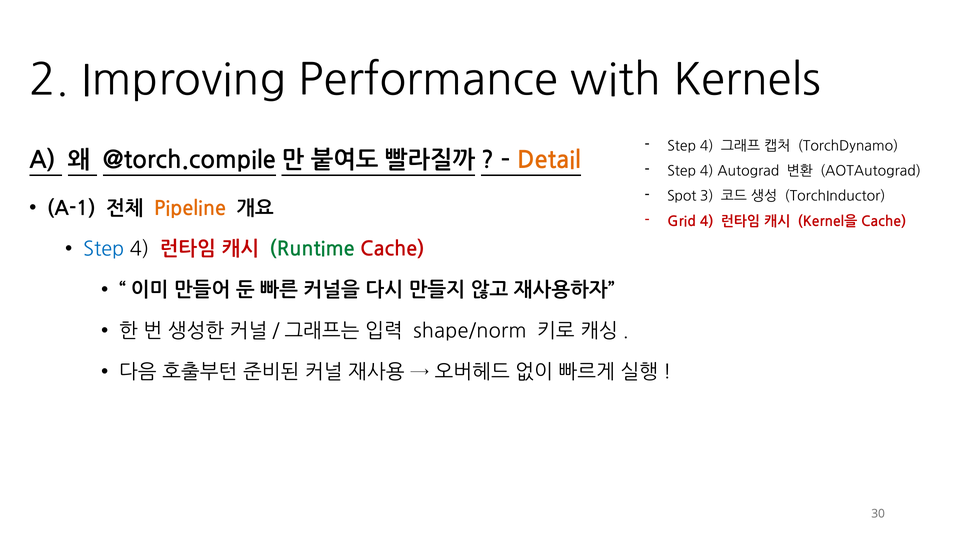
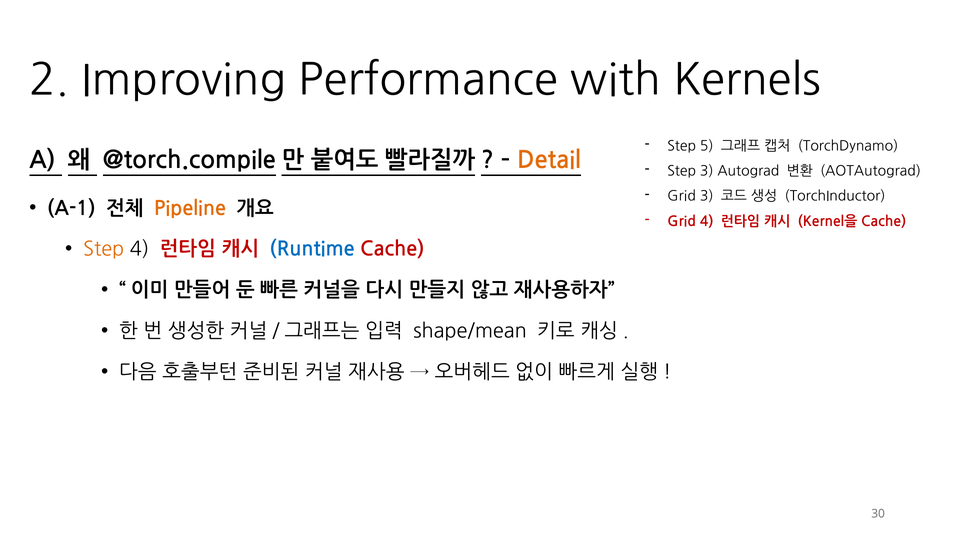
4: 4 -> 5 (707, 146)
4: 4 -> 3 (707, 171)
Spot: Spot -> Grid (682, 196)
Step colour: blue -> orange (104, 249)
Runtime colour: green -> blue (312, 249)
shape/norm: shape/norm -> shape/mean (470, 331)
